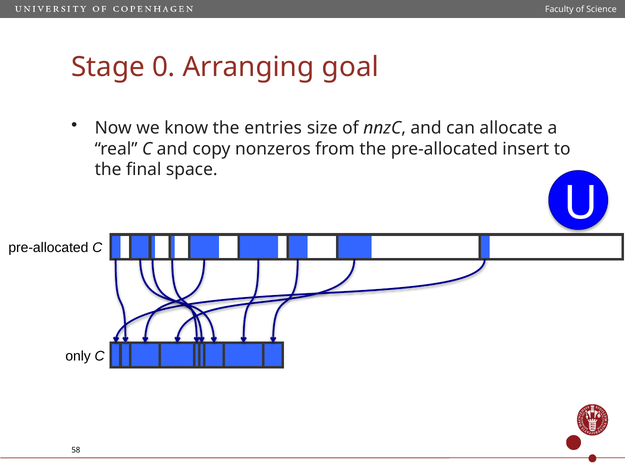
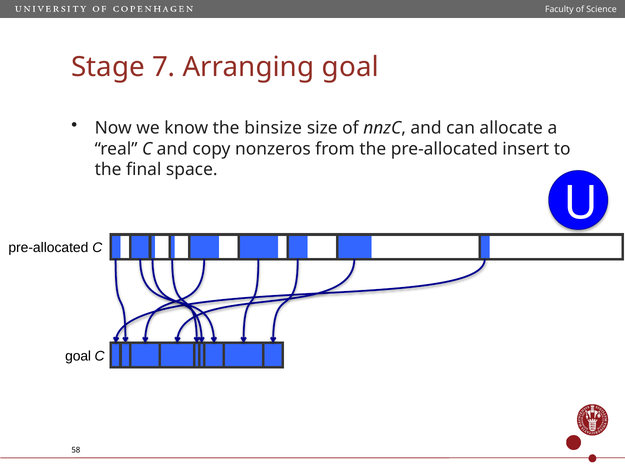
0: 0 -> 7 (164, 67)
entries: entries -> binsize (273, 128)
only: only -> goal (78, 356)
